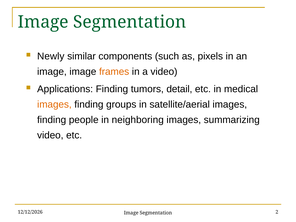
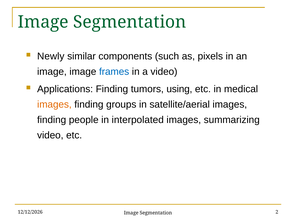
frames colour: orange -> blue (114, 72)
detail: detail -> using (179, 89)
neighboring: neighboring -> interpolated (138, 120)
